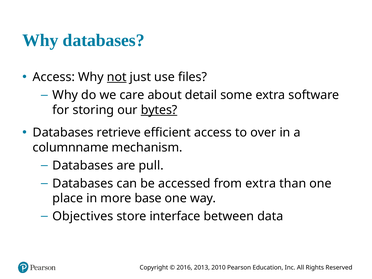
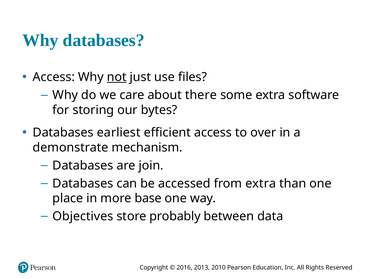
detail: detail -> there (201, 95)
bytes underline: present -> none (159, 110)
retrieve: retrieve -> earliest (119, 133)
columnname: columnname -> demonstrate (71, 148)
pull: pull -> join (151, 165)
interface: interface -> probably (175, 216)
